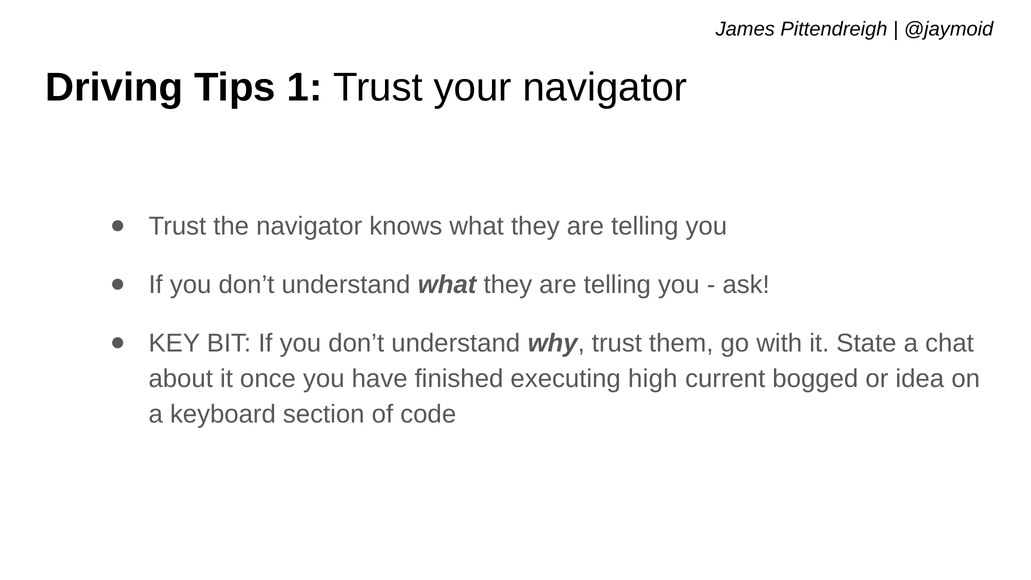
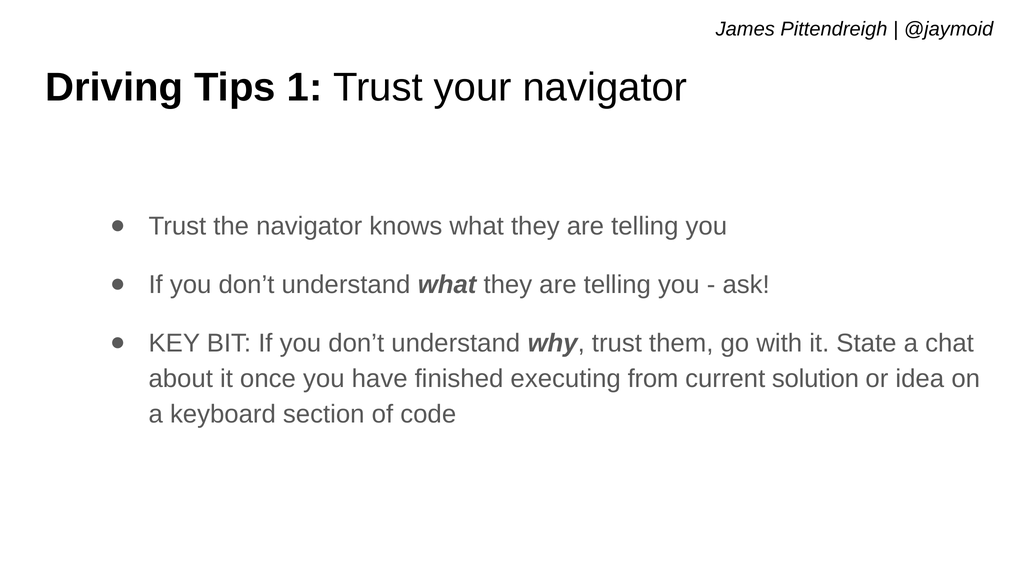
high: high -> from (653, 379)
bogged: bogged -> solution (815, 379)
